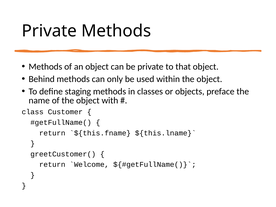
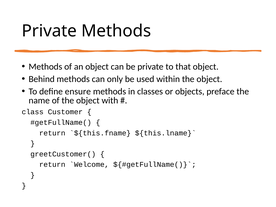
staging: staging -> ensure (78, 92)
